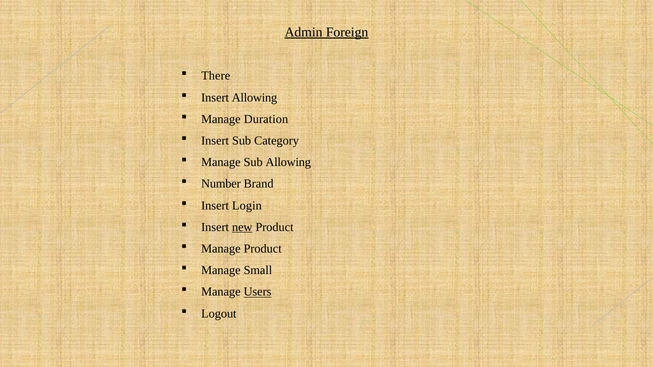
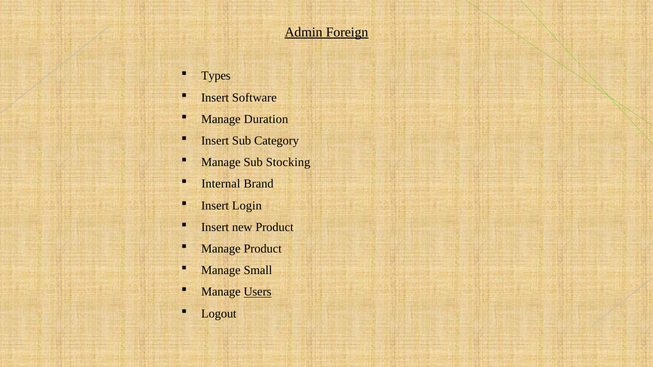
There: There -> Types (216, 76)
Insert Allowing: Allowing -> Software (254, 98)
Sub Allowing: Allowing -> Stocking (288, 162)
Number: Number -> Internal (221, 184)
new underline: present -> none (242, 227)
